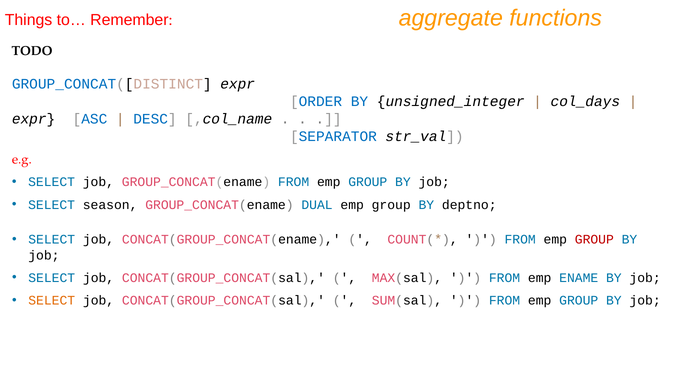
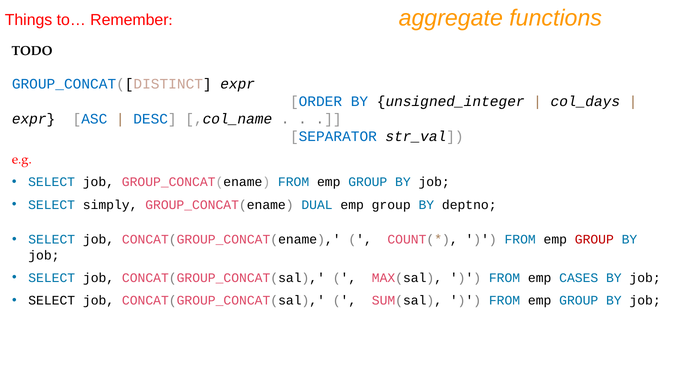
season: season -> simply (110, 204)
ENAME: ENAME -> CASES (579, 277)
SELECT colour: orange -> black (52, 300)
